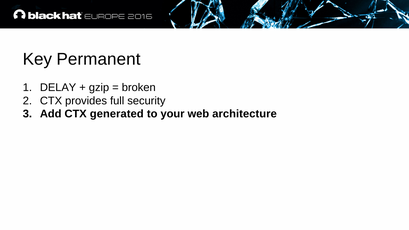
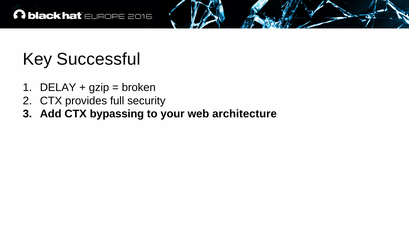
Permanent: Permanent -> Successful (98, 59)
generated: generated -> bypassing (117, 114)
